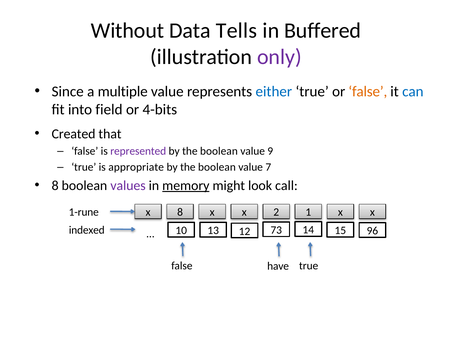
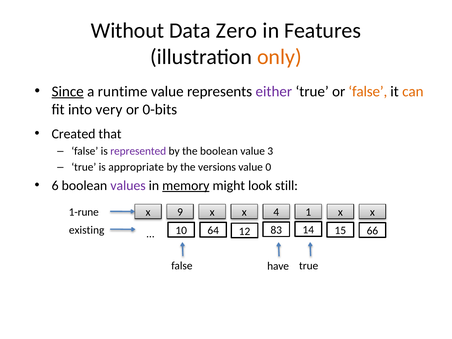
Tells: Tells -> Zero (236, 31)
Buffered: Buffered -> Features (323, 31)
only colour: purple -> orange (279, 57)
Since underline: none -> present (68, 91)
multiple: multiple -> runtime (123, 91)
either colour: blue -> purple (274, 91)
can colour: blue -> orange (413, 91)
field: field -> very (109, 110)
4-bits: 4-bits -> 0-bits (160, 110)
9: 9 -> 3 (270, 151)
boolean: boolean -> versions (217, 167)
7: 7 -> 0 (268, 167)
8: 8 -> 6 (55, 186)
call: call -> still (286, 186)
x 8: 8 -> 9 (180, 212)
2: 2 -> 4 (276, 212)
indexed: indexed -> existing (87, 230)
96: 96 -> 66 (372, 231)
13: 13 -> 64 (213, 231)
73: 73 -> 83 (276, 230)
